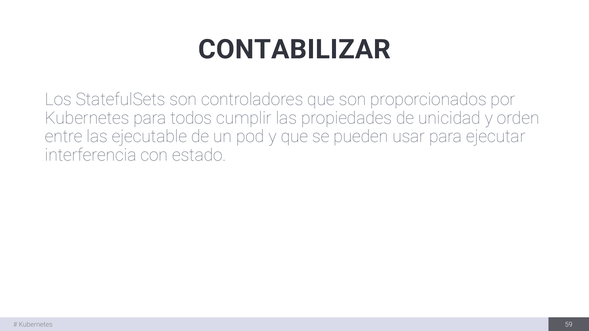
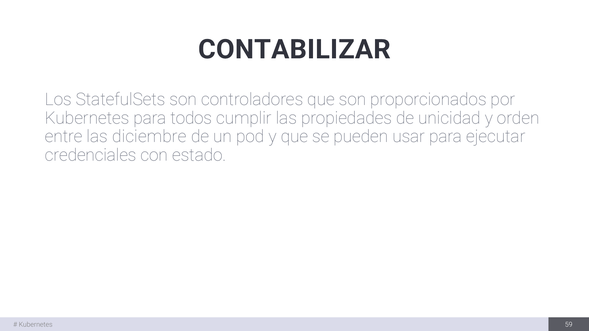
ejecutable: ejecutable -> diciembre (149, 137)
interferencia: interferencia -> credenciales (91, 155)
